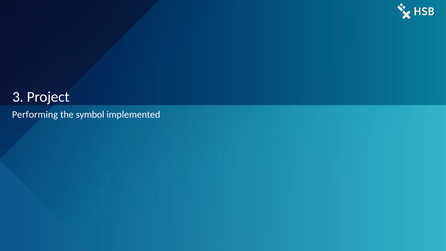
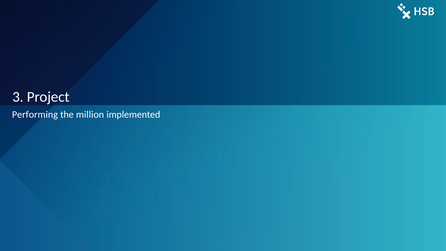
symbol: symbol -> million (90, 115)
